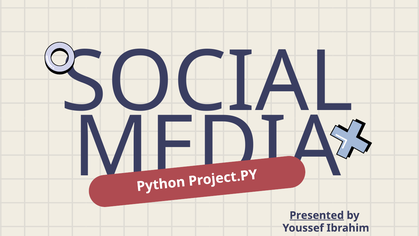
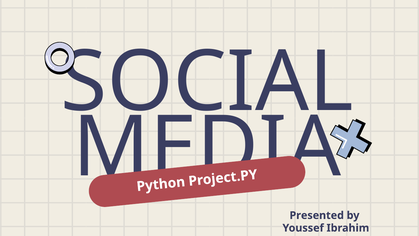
Presented underline: present -> none (317, 215)
